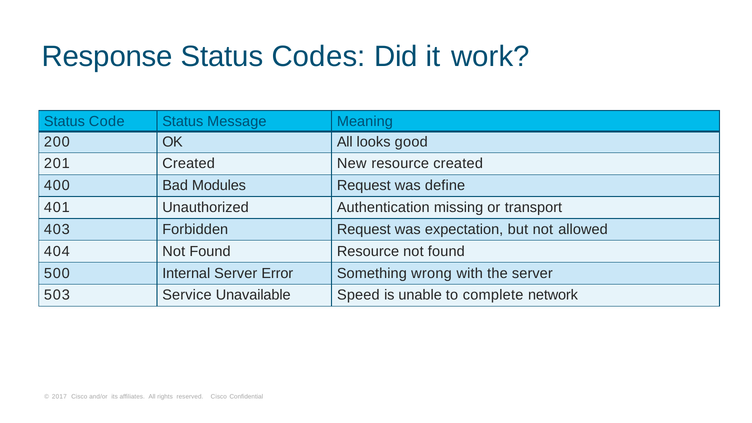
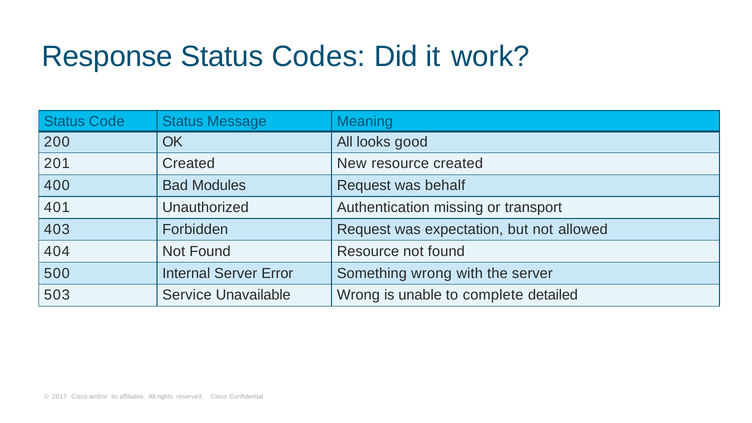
define: define -> behalf (445, 186)
Unavailable Speed: Speed -> Wrong (358, 295)
network: network -> detailed (553, 295)
